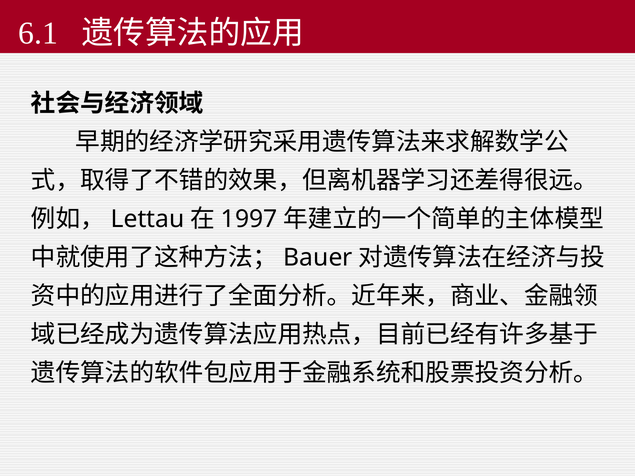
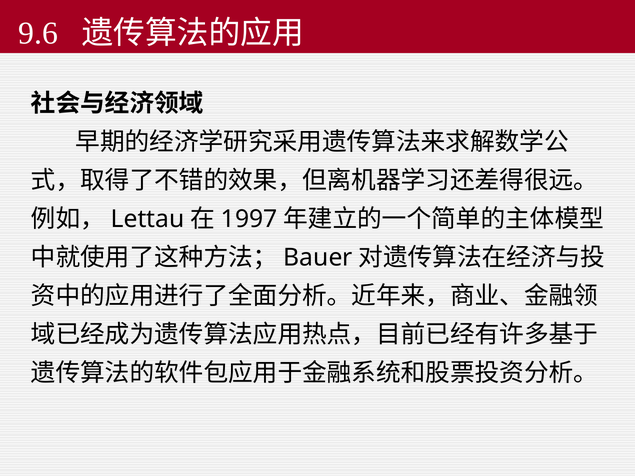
6.1: 6.1 -> 9.6 (38, 33)
